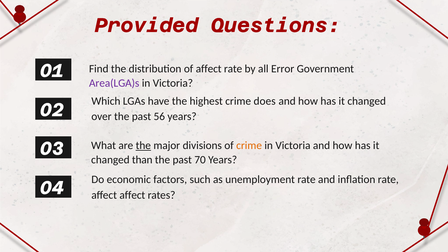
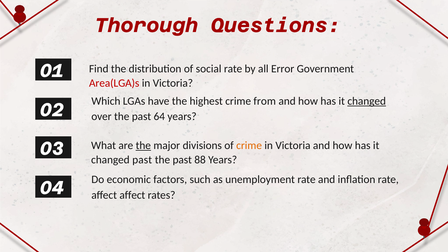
Provided: Provided -> Thorough (146, 25)
of affect: affect -> social (209, 69)
Area(LGA)s colour: purple -> red (114, 83)
does: does -> from (265, 101)
changed underline: none -> present (367, 101)
56: 56 -> 64 (159, 117)
changed than: than -> past (142, 160)
70: 70 -> 88 (200, 160)
